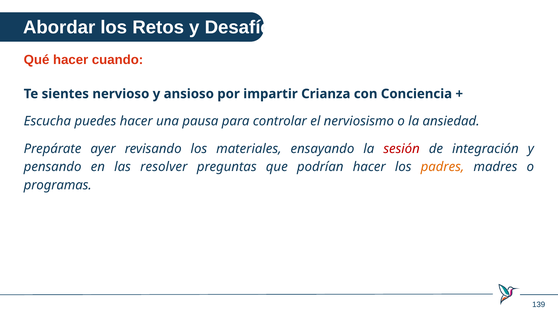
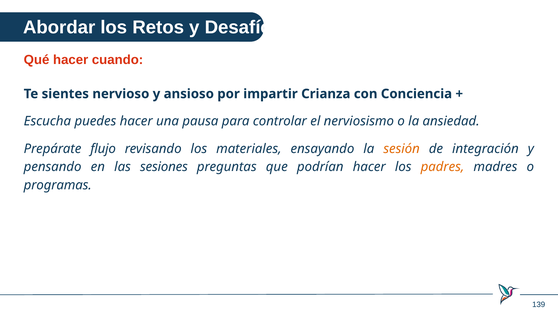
ayer: ayer -> flujo (103, 149)
sesión colour: red -> orange (402, 149)
resolver: resolver -> sesiones (164, 167)
